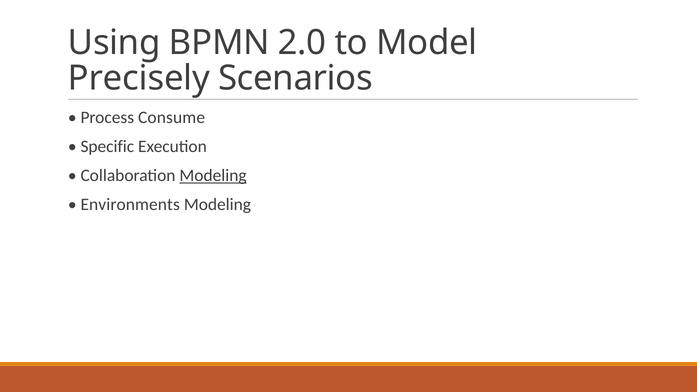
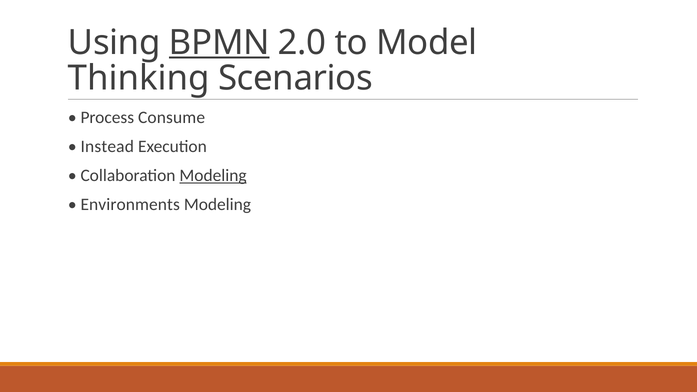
BPMN underline: none -> present (219, 43)
Precisely: Precisely -> Thinking (139, 78)
Specific: Specific -> Instead (107, 146)
